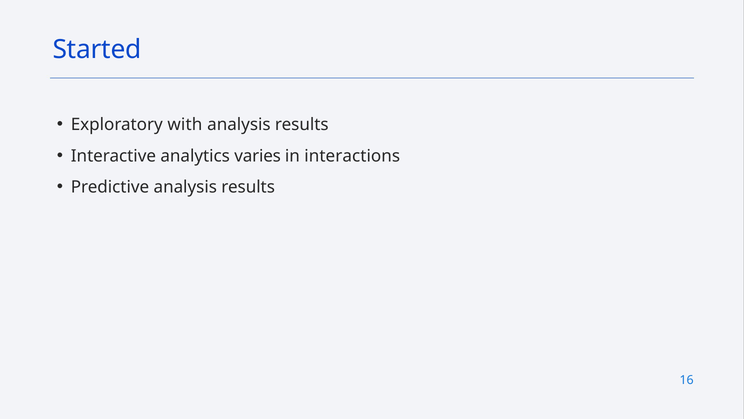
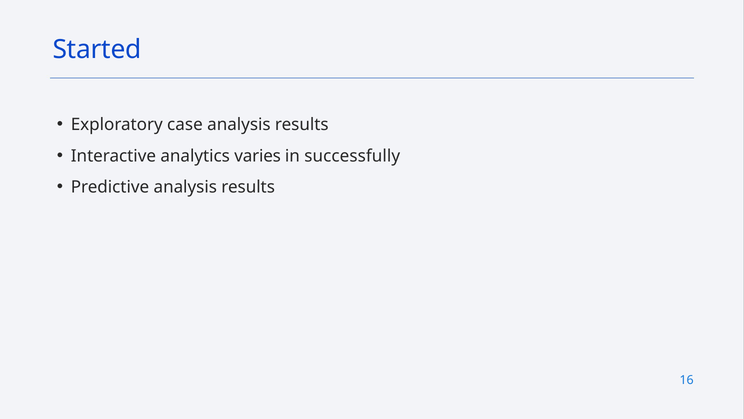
with: with -> case (185, 124)
interactions: interactions -> successfully (352, 156)
